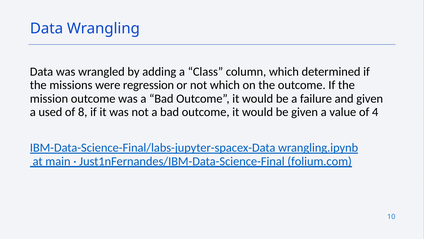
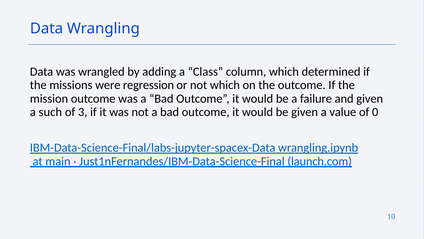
used: used -> such (50, 112)
8: 8 -> 3 (83, 112)
4: 4 -> 0 (375, 112)
folium.com: folium.com -> launch.com (320, 161)
